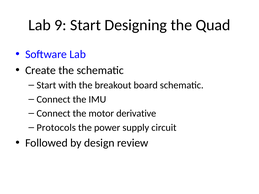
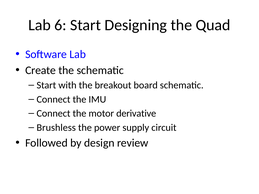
9: 9 -> 6 (60, 25)
Protocols: Protocols -> Brushless (56, 128)
